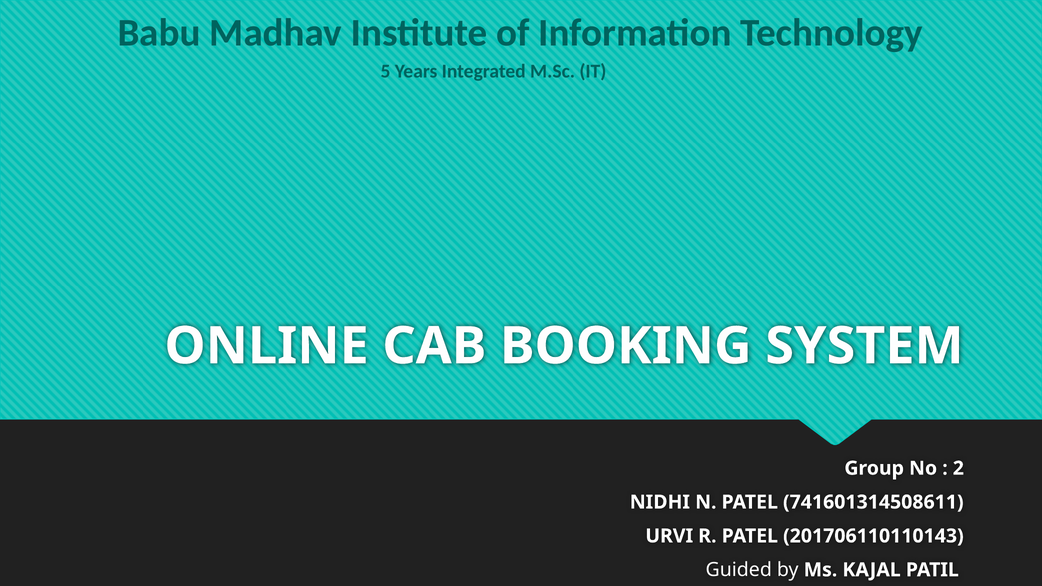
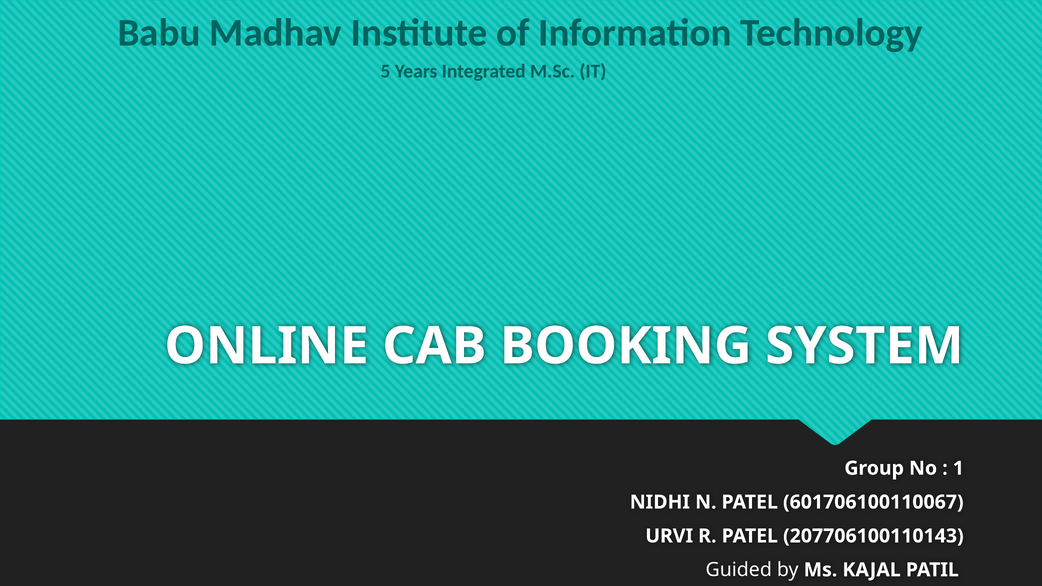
2: 2 -> 1 (958, 468)
741601314508611: 741601314508611 -> 601706100110067 (873, 502)
201706110110143: 201706110110143 -> 207706100110143 (873, 536)
